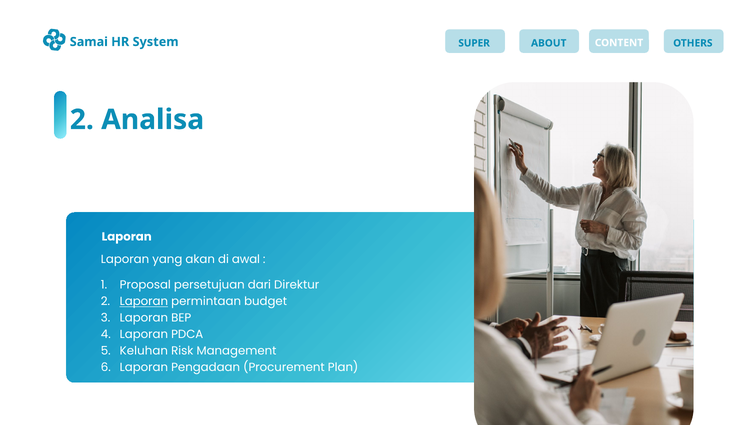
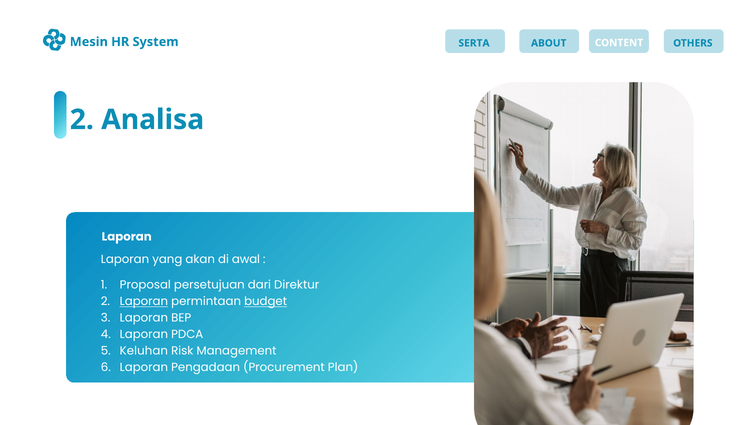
Samai: Samai -> Mesin (89, 42)
SUPER: SUPER -> SERTA (474, 43)
budget underline: none -> present (266, 301)
